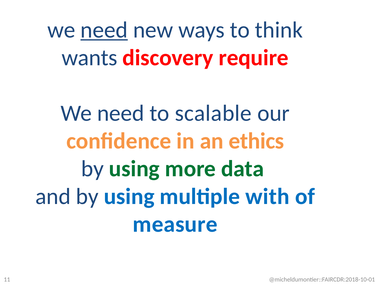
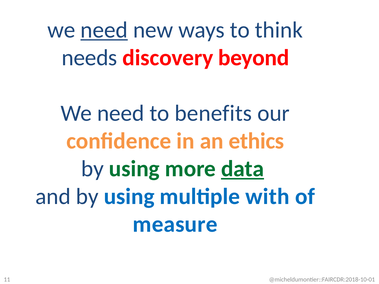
wants: wants -> needs (90, 58)
require: require -> beyond (254, 58)
scalable: scalable -> benefits (213, 113)
data underline: none -> present (243, 169)
